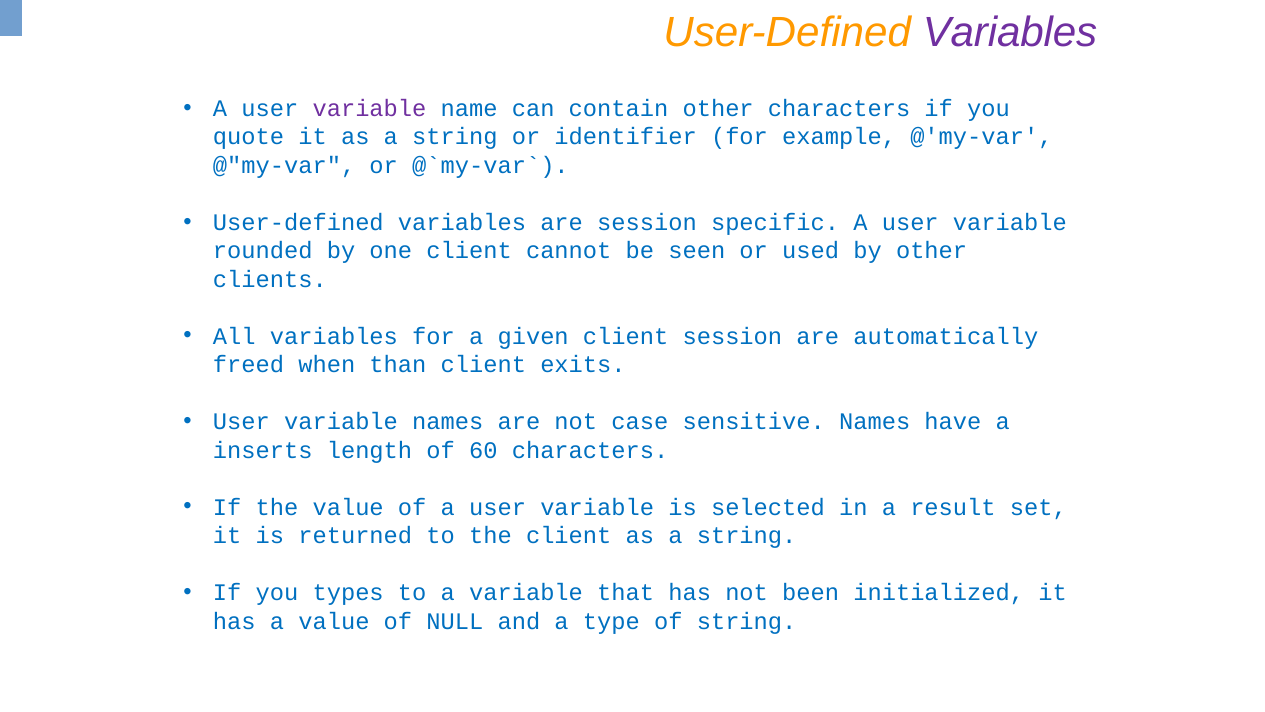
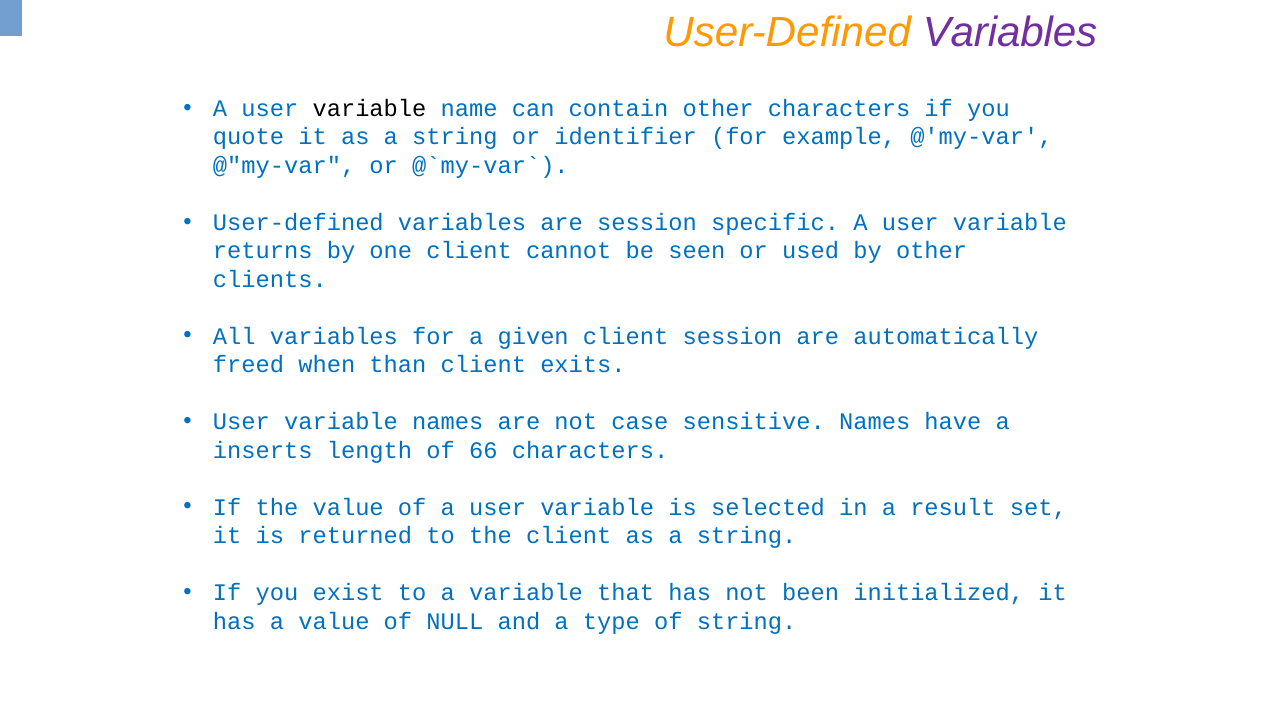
variable colour: purple -> black (369, 108)
rounded: rounded -> returns (263, 251)
60: 60 -> 66 (483, 450)
types: types -> exist (348, 592)
